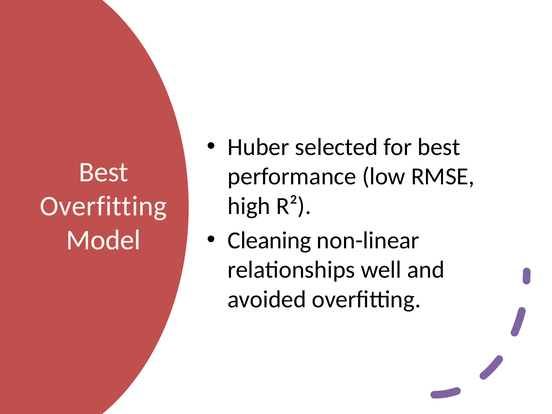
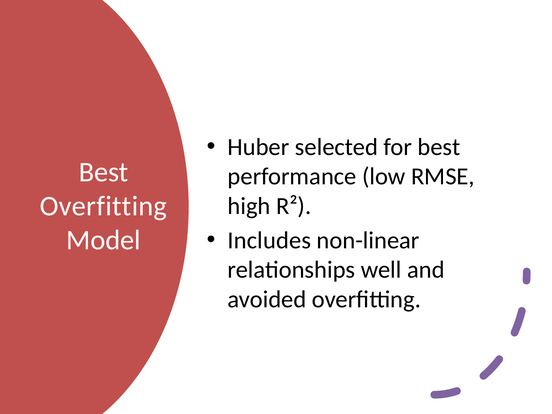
Cleaning: Cleaning -> Includes (269, 240)
